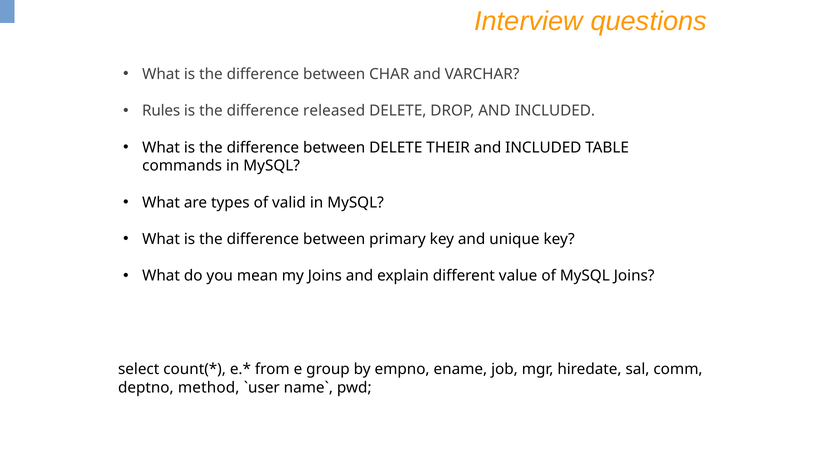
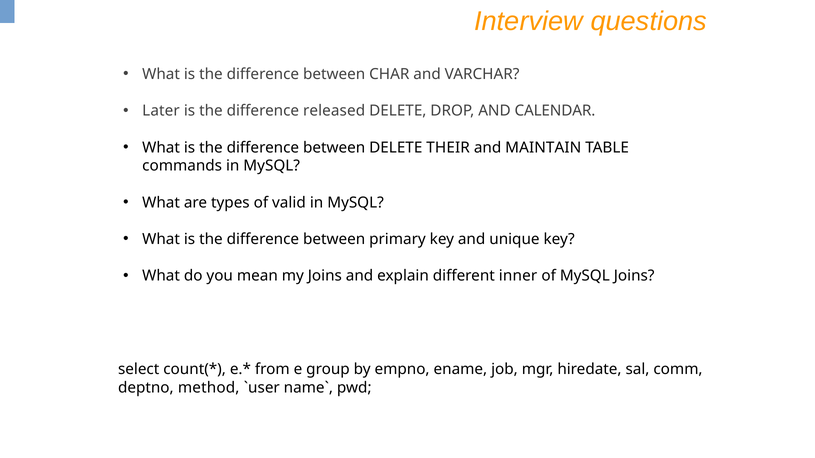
Rules: Rules -> Later (161, 111)
DROP AND INCLUDED: INCLUDED -> CALENDAR (555, 111)
INCLUDED: INCLUDED -> MAINTAIN (543, 148)
value: value -> inner (518, 276)
